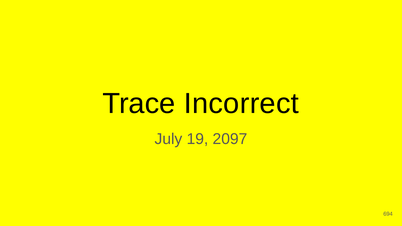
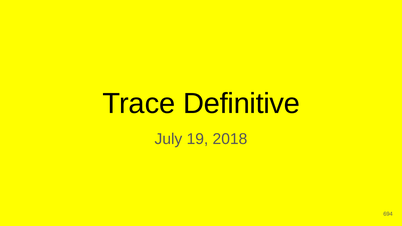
Incorrect: Incorrect -> Definitive (242, 104)
2097: 2097 -> 2018 (230, 139)
